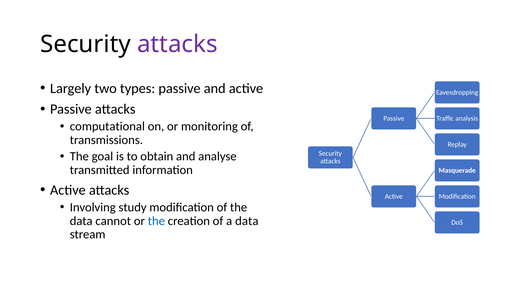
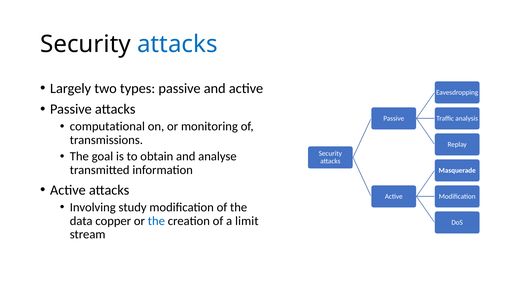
attacks colour: purple -> blue (177, 44)
cannot: cannot -> copper (113, 221)
a data: data -> limit (247, 221)
